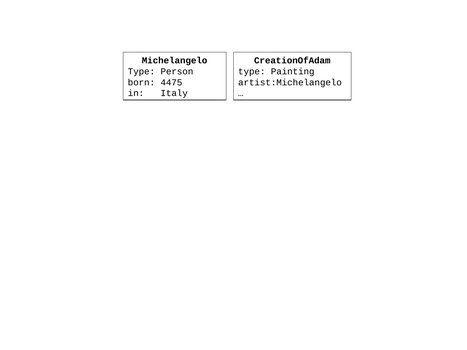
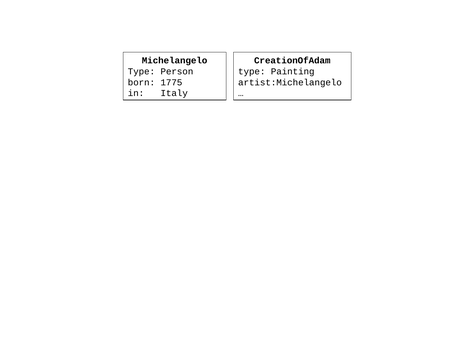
4475: 4475 -> 1775 (171, 82)
